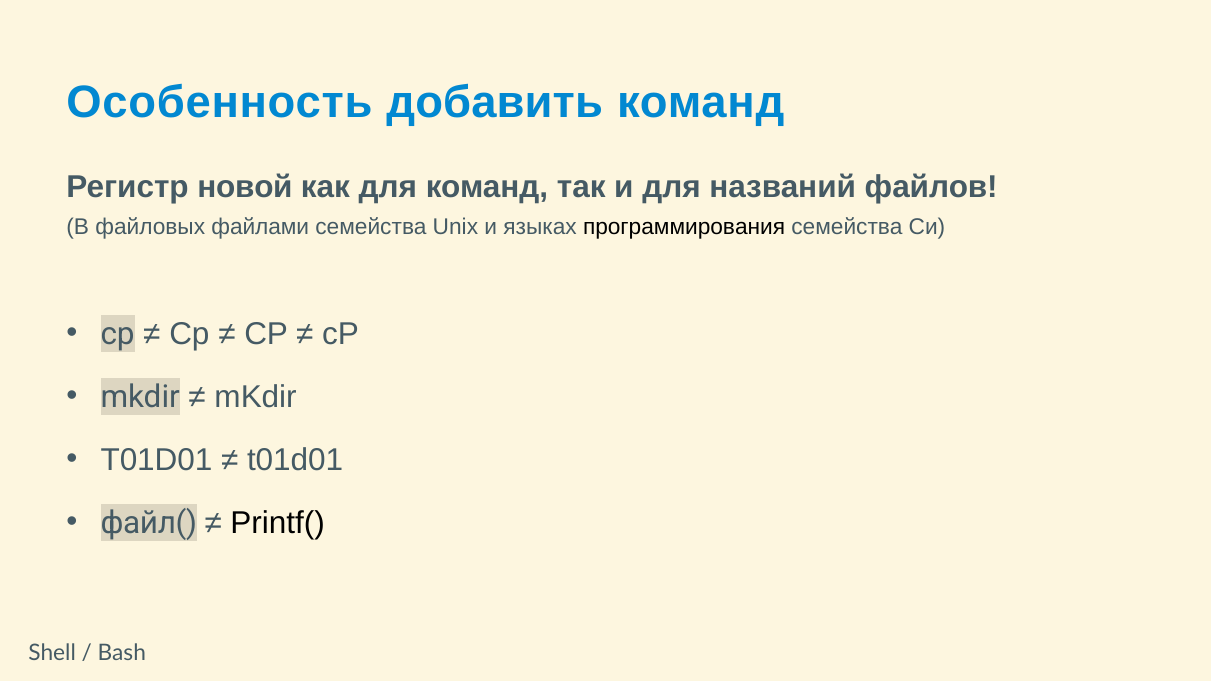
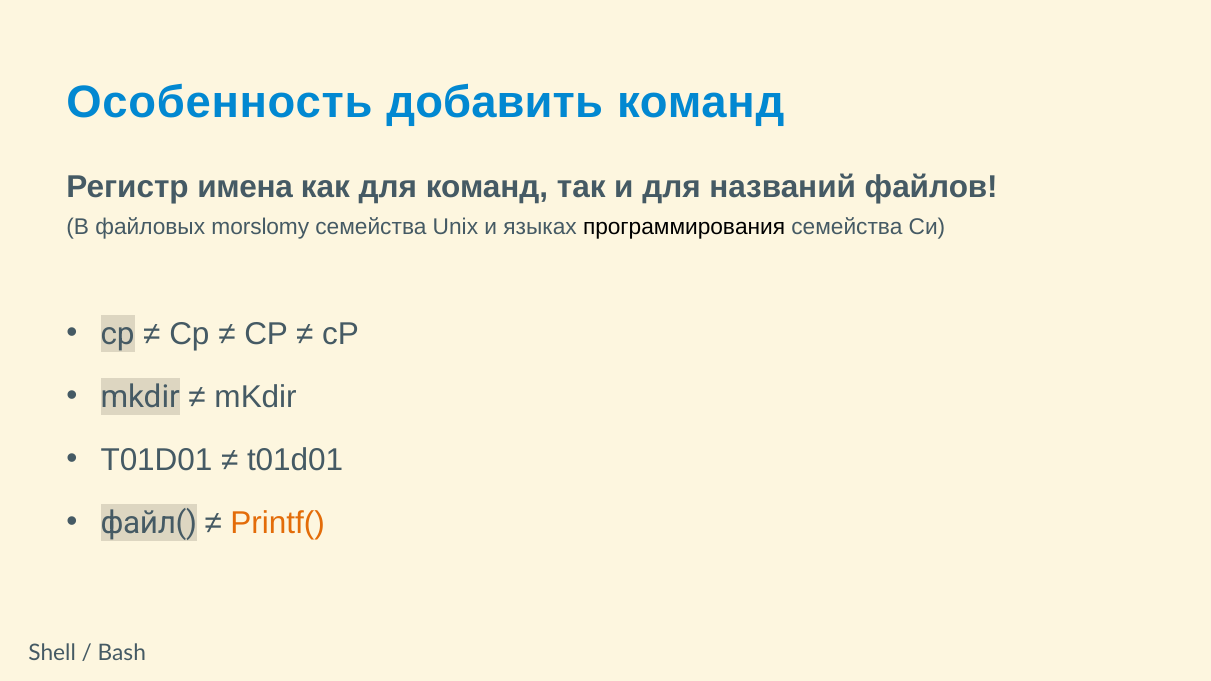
новой: новой -> имена (245, 188)
файлами: файлами -> morslomy (260, 227)
Printf( colour: black -> orange (278, 523)
